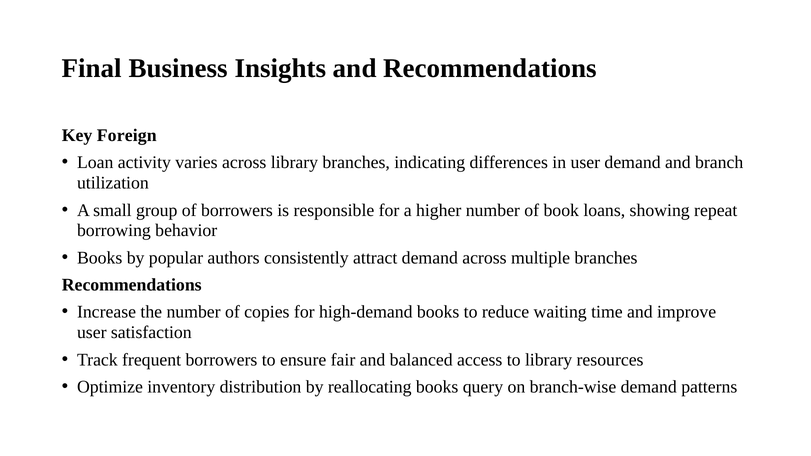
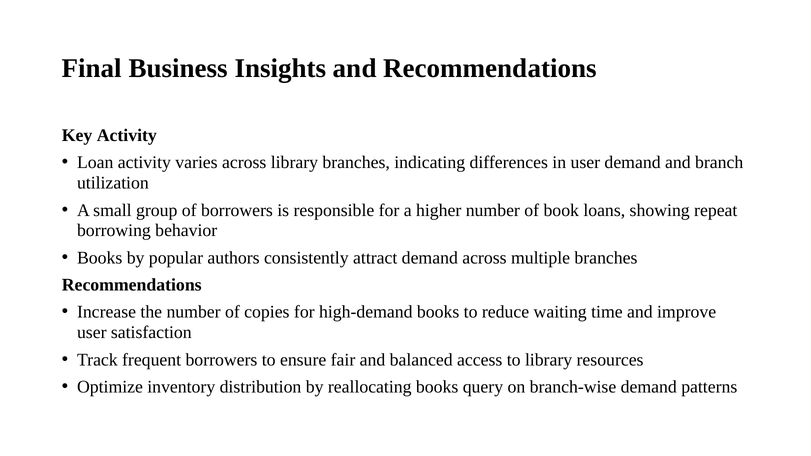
Key Foreign: Foreign -> Activity (127, 136)
